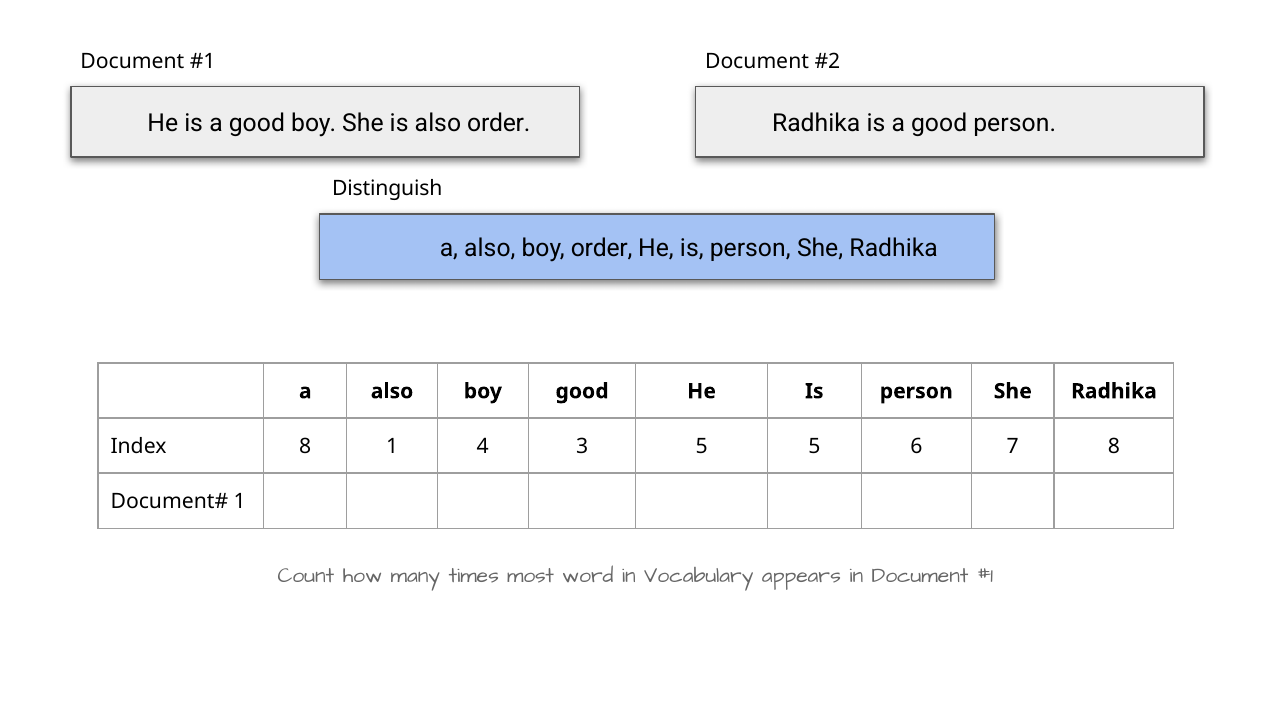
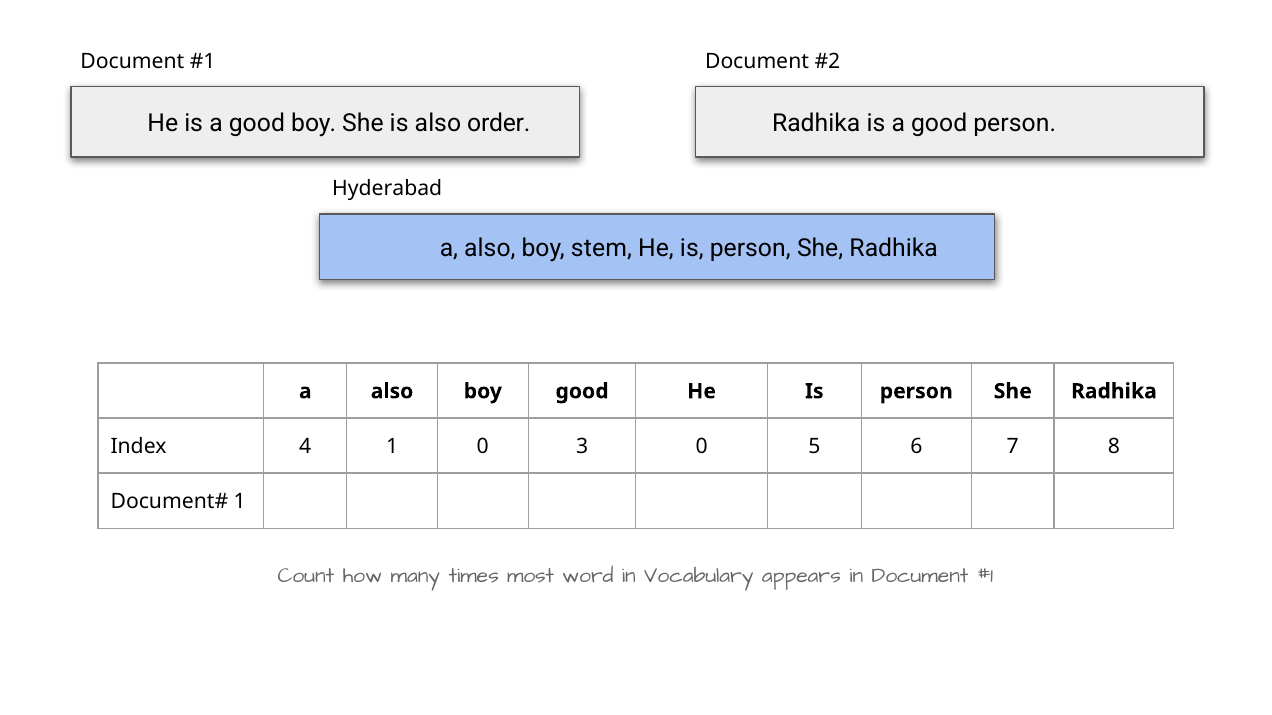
Distinguish: Distinguish -> Hyderabad (387, 189)
boy order: order -> stem (601, 248)
Index 8: 8 -> 4 (305, 447)
1 4: 4 -> 0 (483, 447)
3 5: 5 -> 0 (702, 447)
